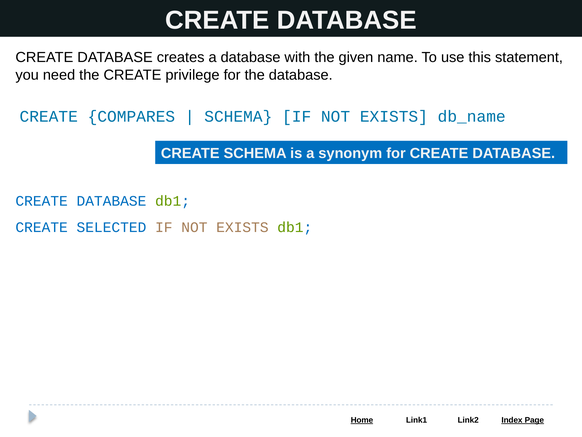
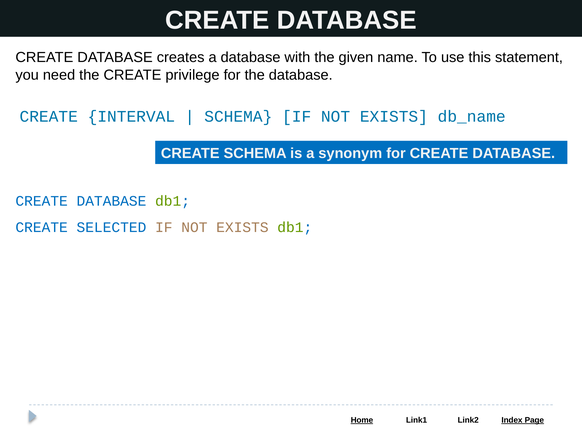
COMPARES: COMPARES -> INTERVAL (131, 116)
